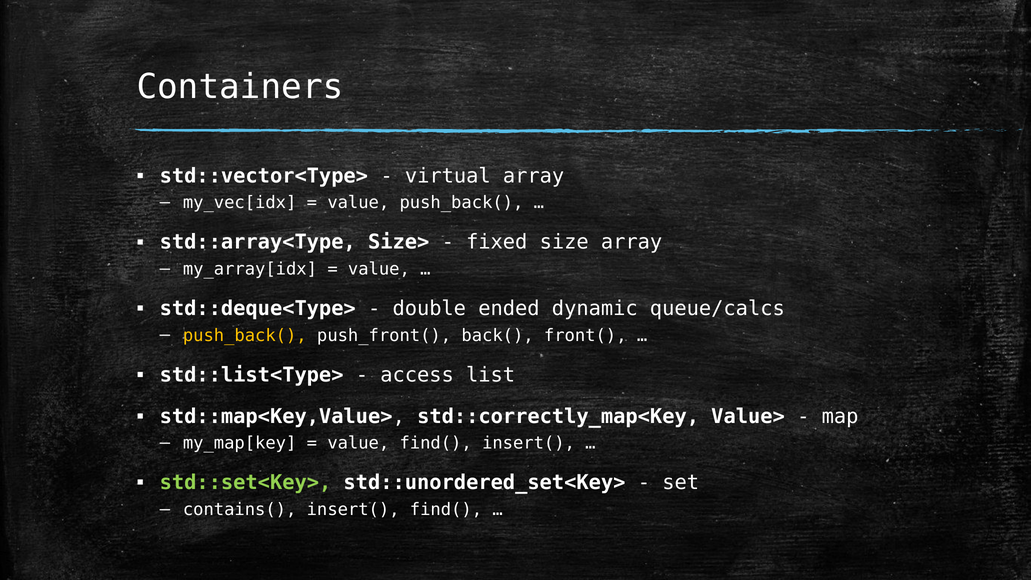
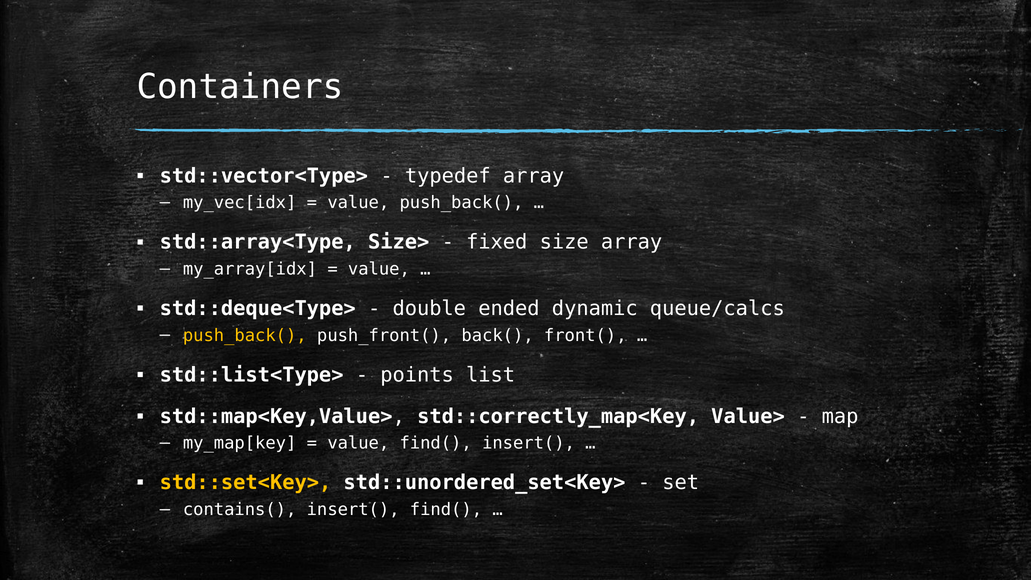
virtual: virtual -> typedef (448, 176)
access: access -> points (417, 375)
std::set<Key> colour: light green -> yellow (246, 483)
